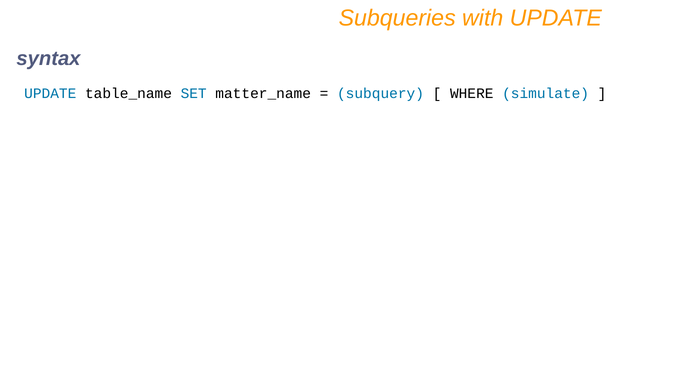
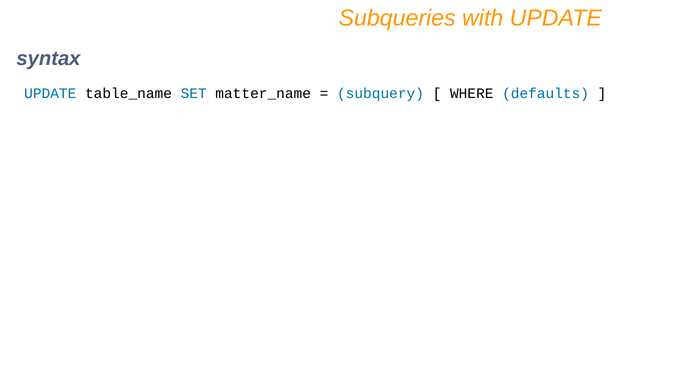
simulate: simulate -> defaults (546, 93)
